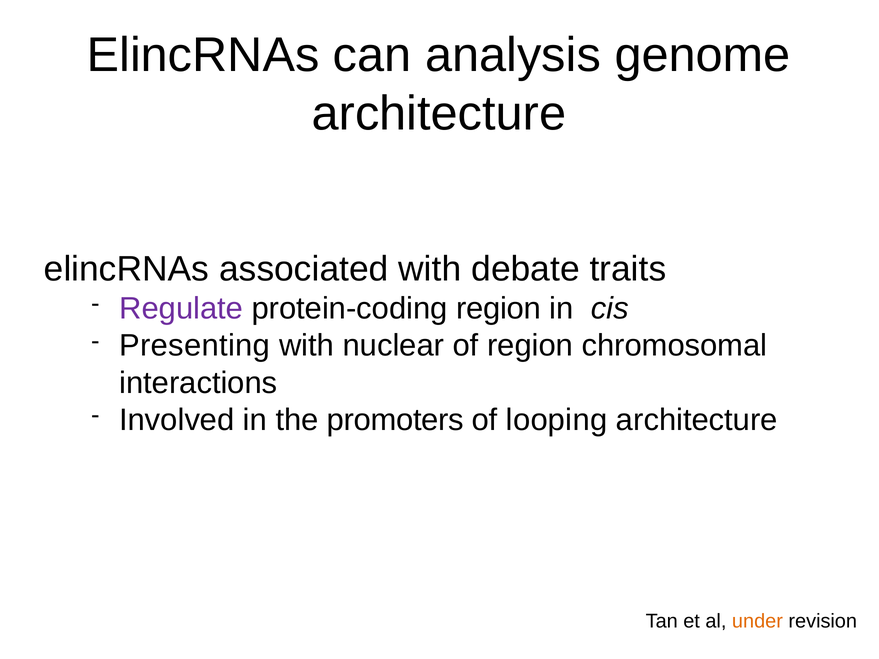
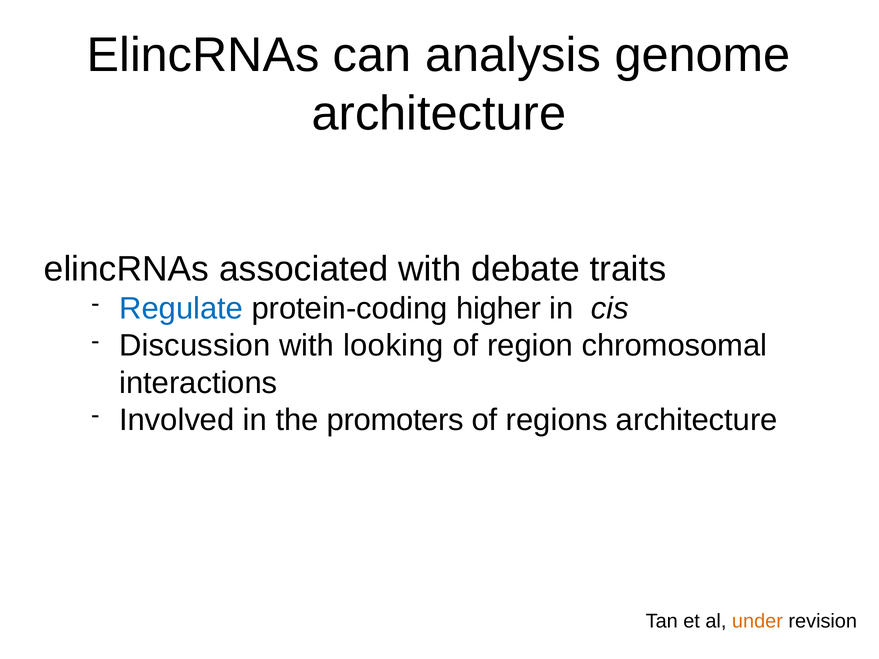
Regulate colour: purple -> blue (181, 309)
protein-coding region: region -> higher (499, 309)
Presenting: Presenting -> Discussion (195, 346)
nuclear: nuclear -> looking (393, 346)
looping: looping -> regions (557, 420)
